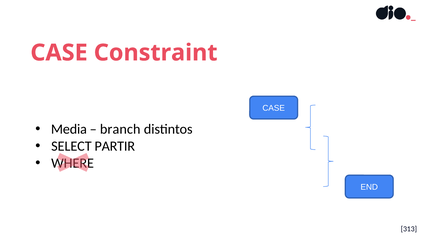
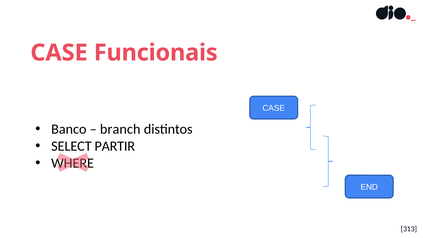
Constraint: Constraint -> Funcionais (156, 53)
Media: Media -> Banco (69, 129)
